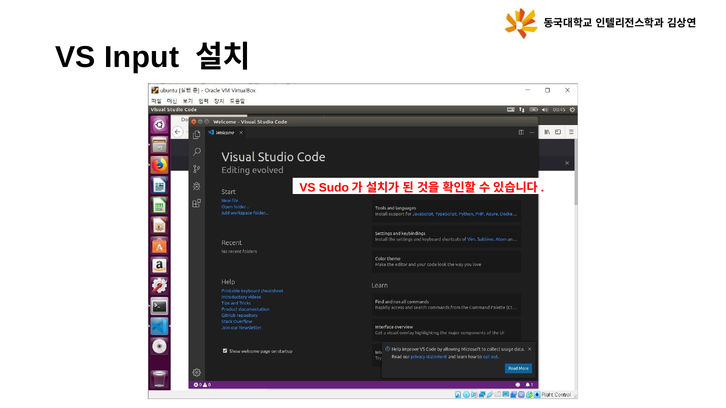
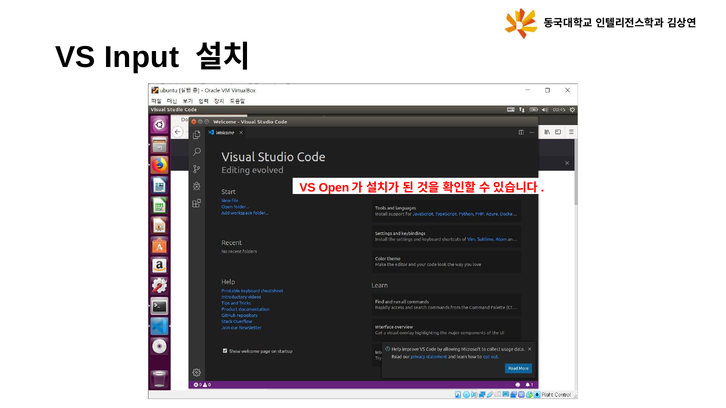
Sudo: Sudo -> Open (334, 188)
